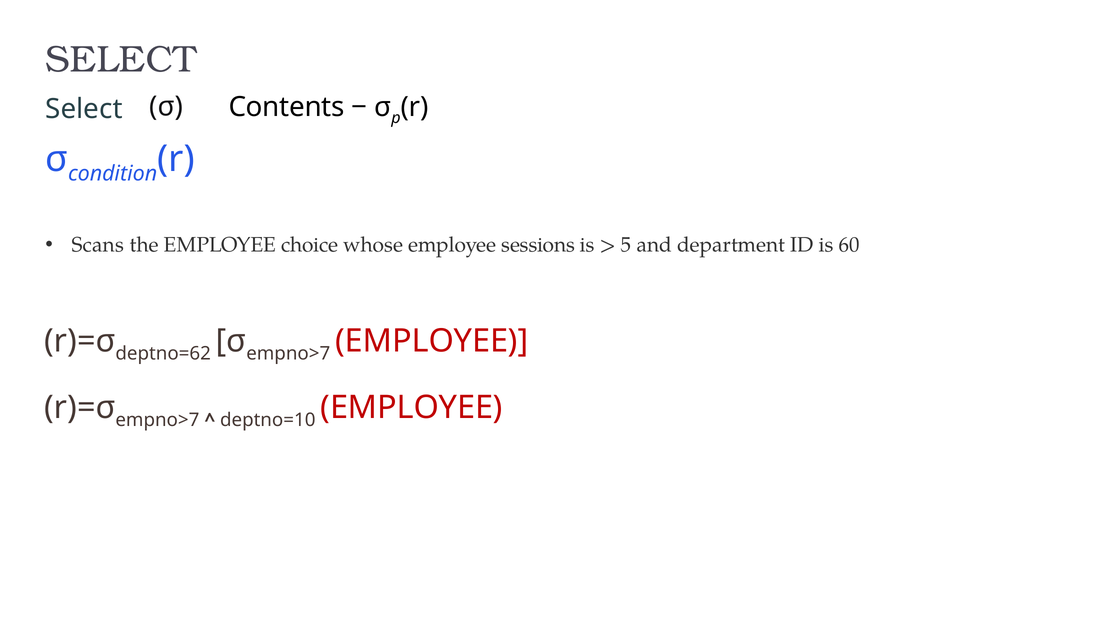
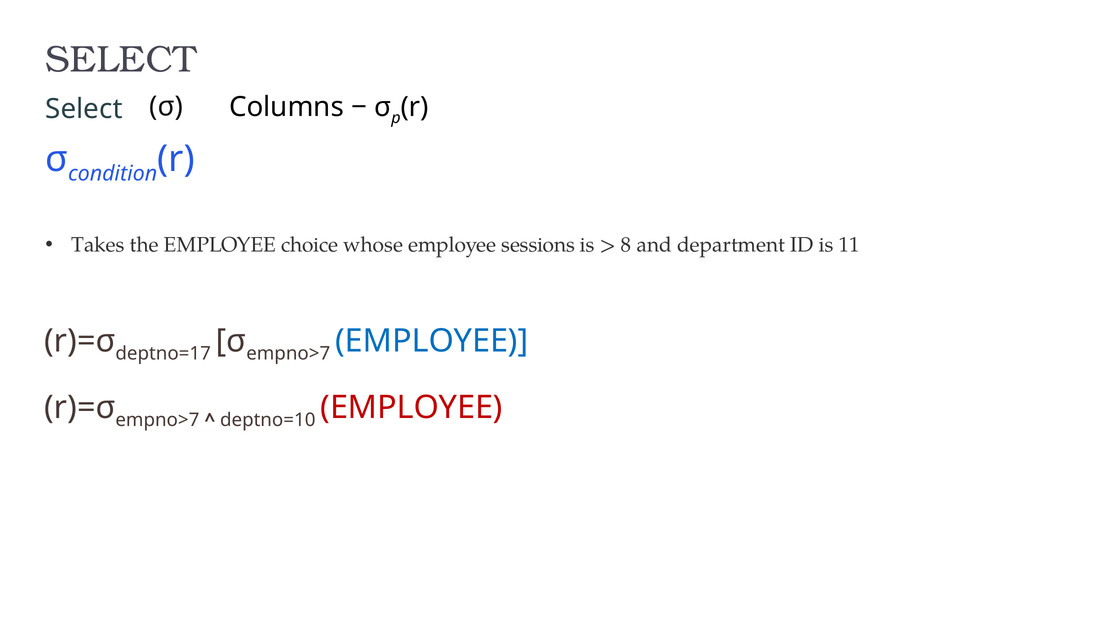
Contents: Contents -> Columns (286, 107)
Scans: Scans -> Takes (98, 245)
5: 5 -> 8 (626, 245)
60: 60 -> 11 (849, 245)
deptno=62: deptno=62 -> deptno=17 (163, 354)
EMPLOYEE colour: red -> blue (432, 341)
